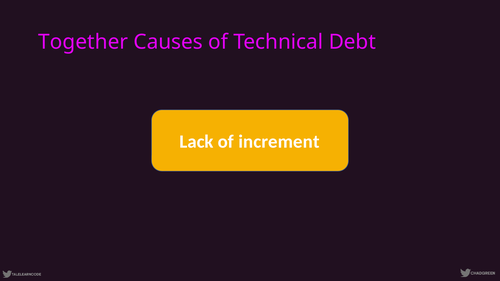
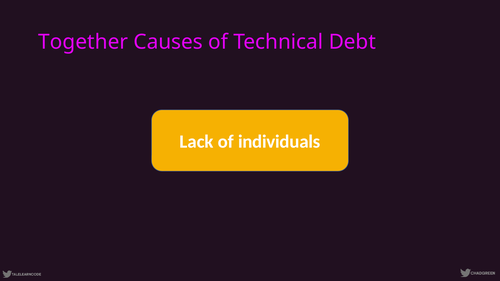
increment: increment -> individuals (279, 142)
